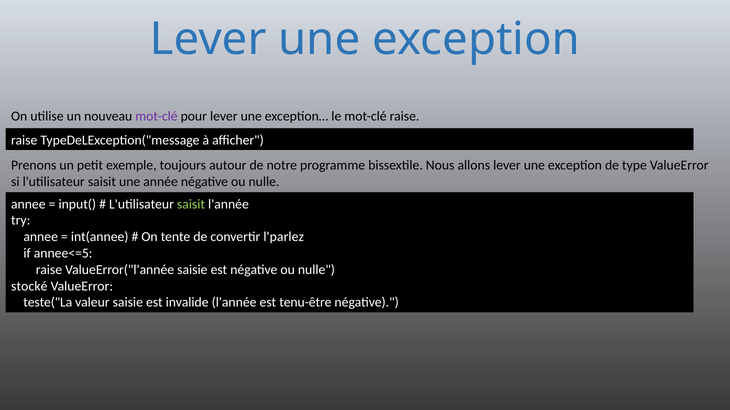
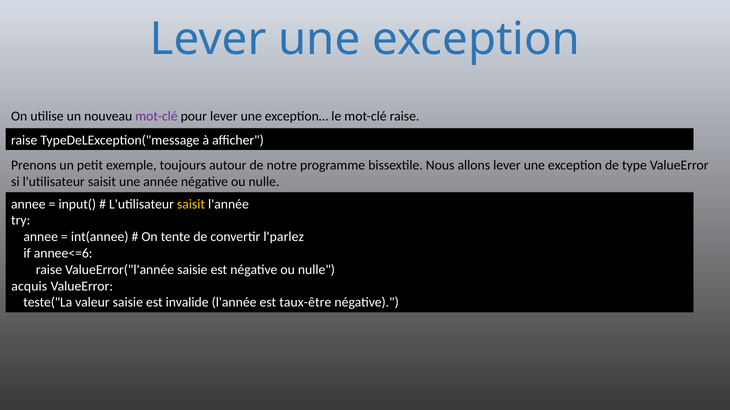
saisit colour: light green -> yellow (191, 204)
annee<=5: annee<=5 -> annee<=6 (63, 254)
stocké: stocké -> acquis (29, 286)
tenu-être: tenu-être -> taux-être (305, 303)
